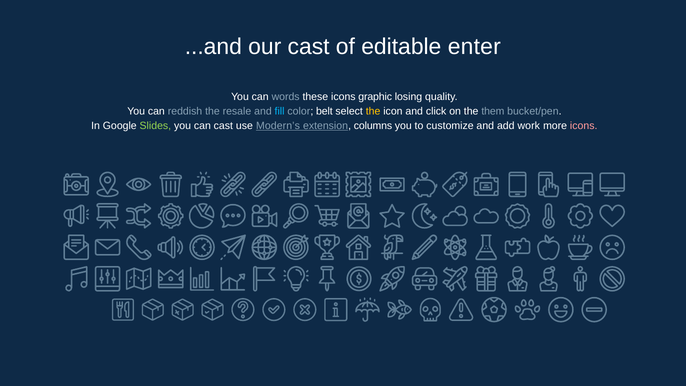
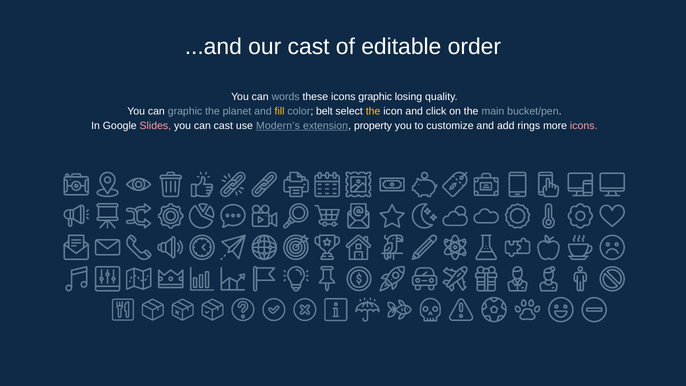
enter: enter -> order (474, 46)
can reddish: reddish -> graphic (185, 111)
resale: resale -> planet (237, 111)
fill colour: light blue -> yellow (280, 111)
them: them -> main (493, 111)
Slides colour: light green -> pink (155, 126)
columns: columns -> property (373, 126)
work: work -> rings (529, 126)
